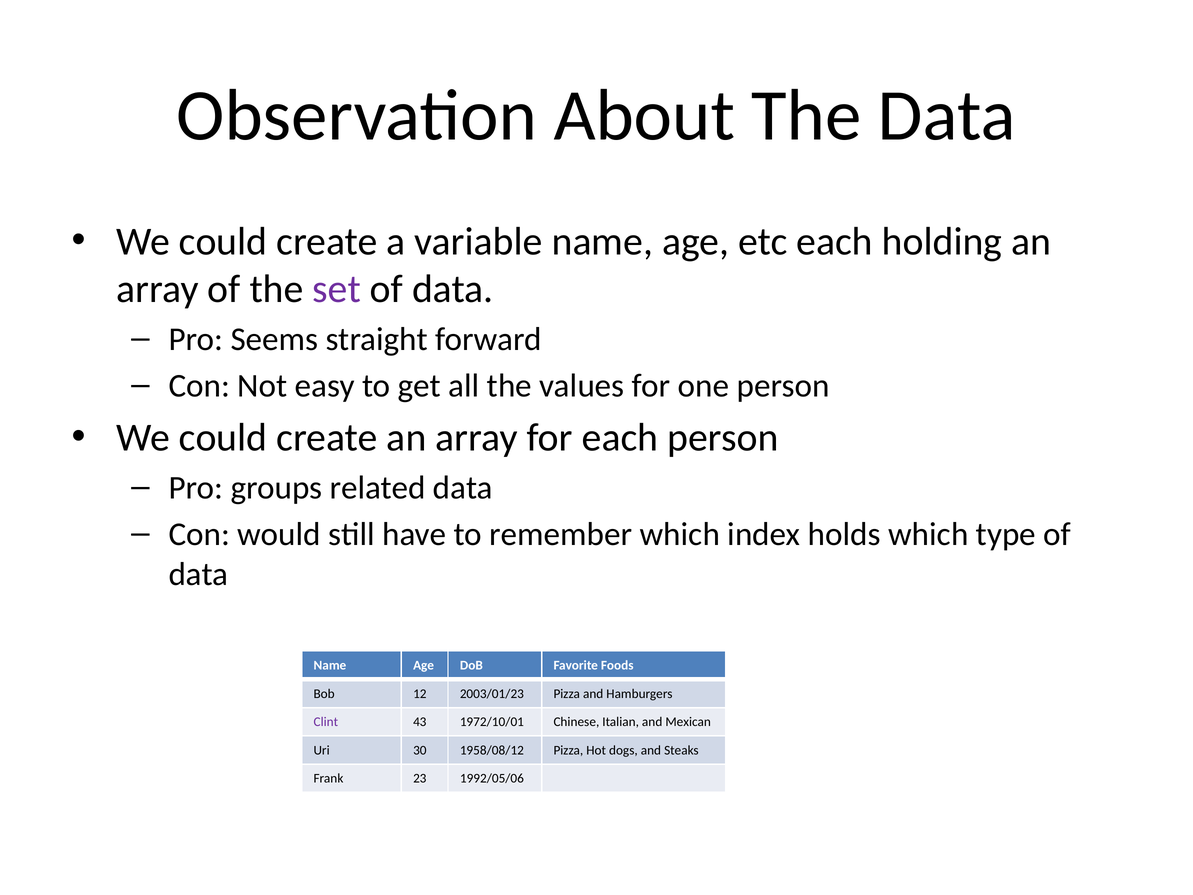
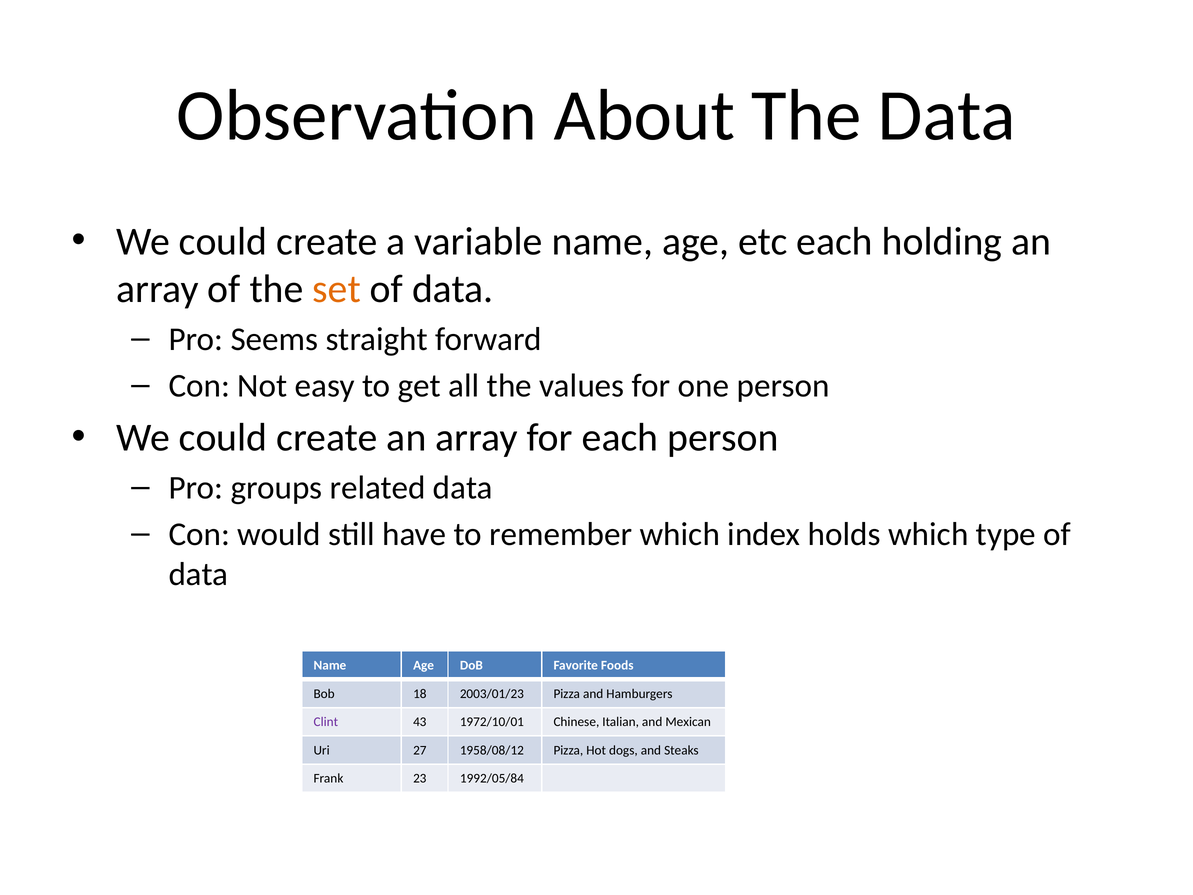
set colour: purple -> orange (337, 289)
12: 12 -> 18 (420, 693)
30: 30 -> 27 (420, 750)
1992/05/06: 1992/05/06 -> 1992/05/84 (492, 778)
